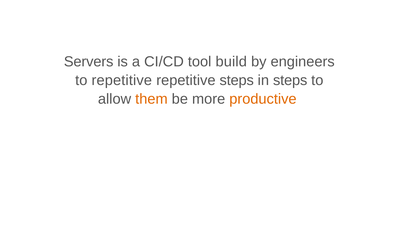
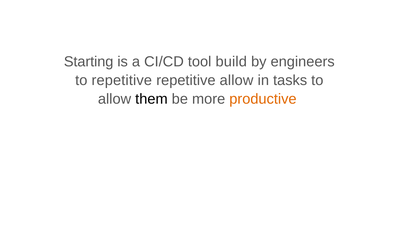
Servers: Servers -> Starting (89, 62)
repetitive steps: steps -> allow (237, 80)
in steps: steps -> tasks (290, 80)
them colour: orange -> black (151, 99)
